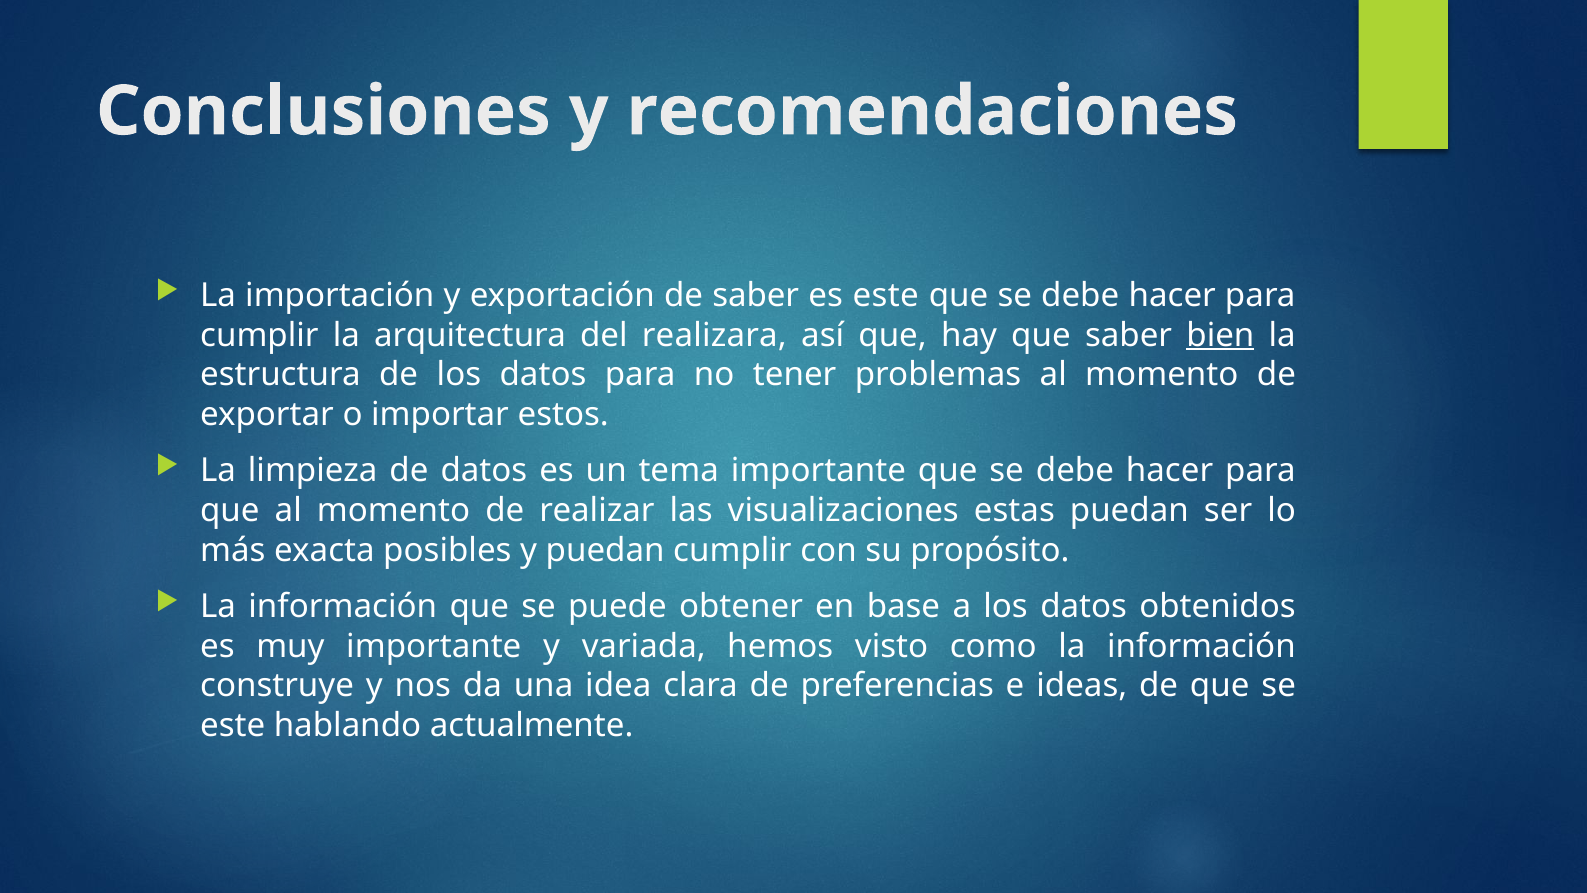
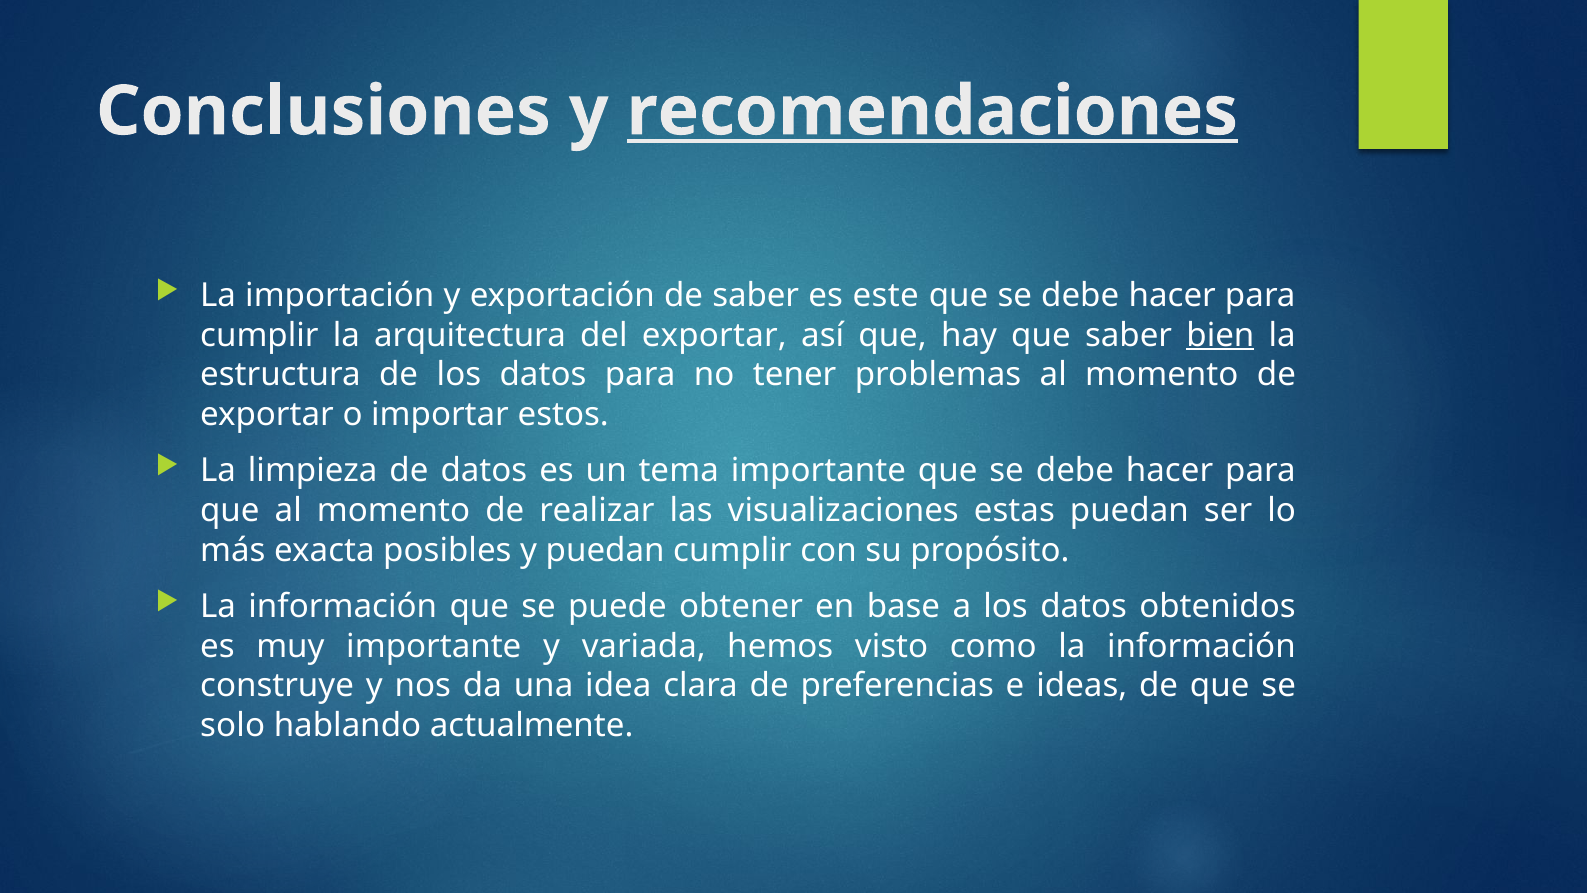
recomendaciones underline: none -> present (932, 111)
del realizara: realizara -> exportar (714, 335)
este: este -> solo (233, 725)
